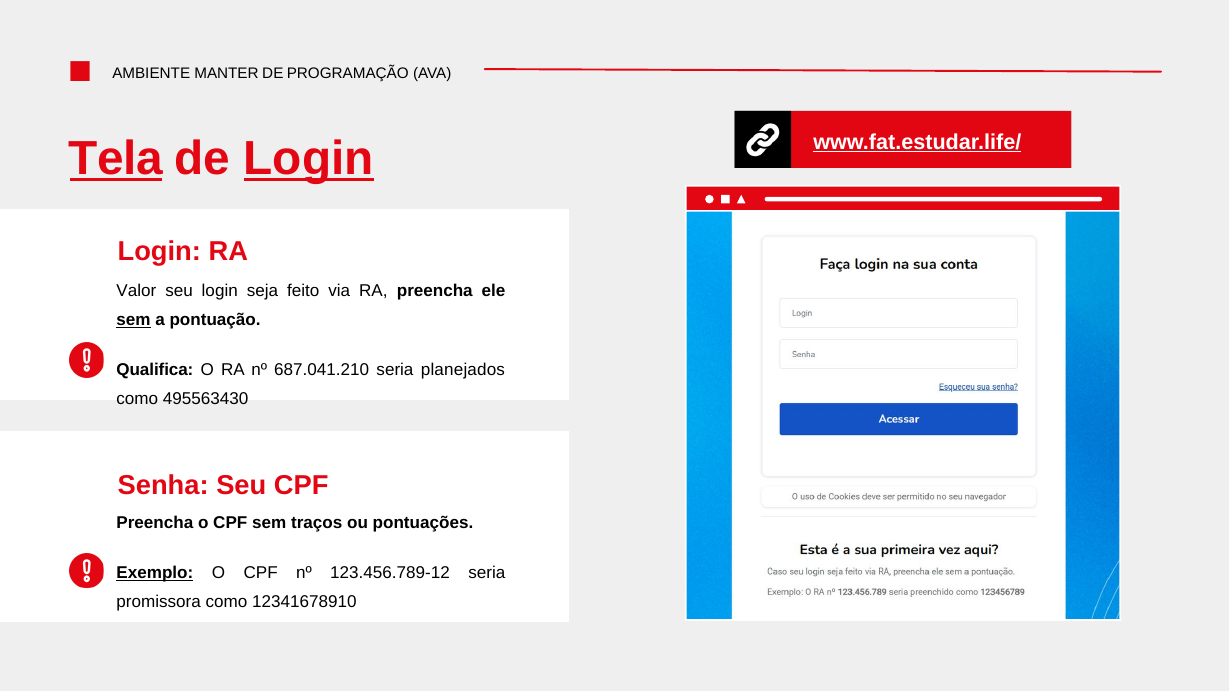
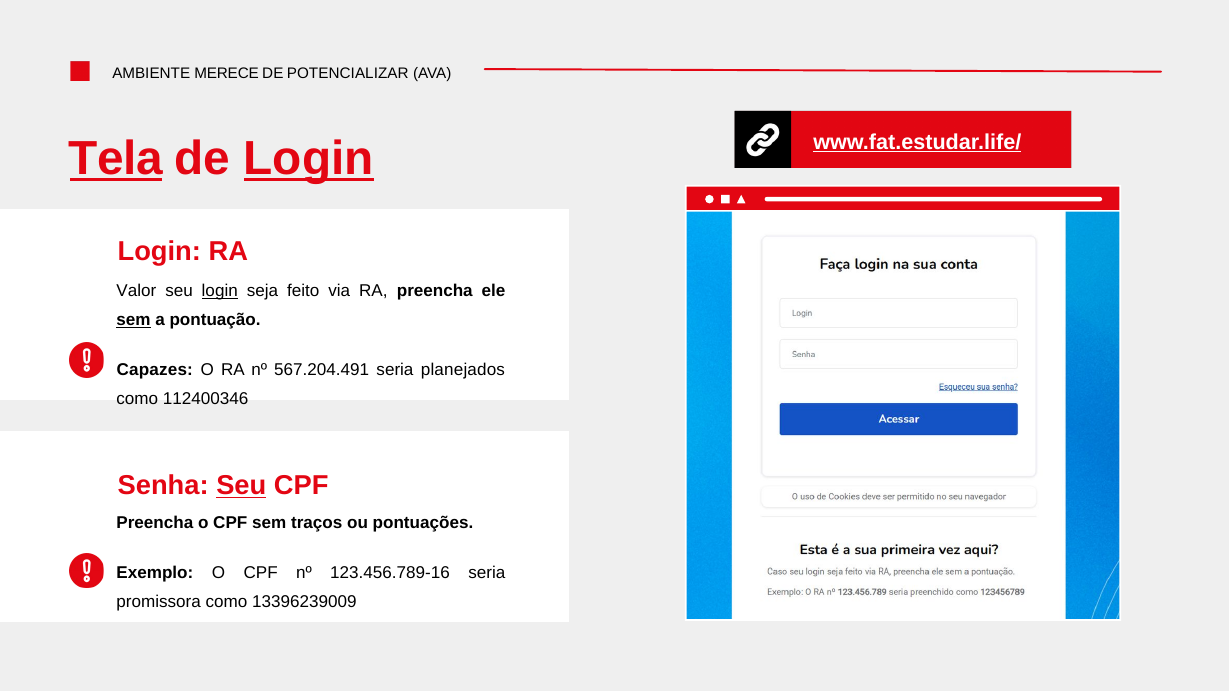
MANTER: MANTER -> MERECE (227, 73)
PROGRAMAÇÃO: PROGRAMAÇÃO -> POTENCIALIZAR (348, 73)
login underline: none -> present (220, 291)
Qualifica: Qualifica -> Capazes (155, 370)
687.041.210: 687.041.210 -> 567.204.491 (322, 370)
495563430: 495563430 -> 112400346 (206, 399)
Seu underline: none -> present (241, 486)
Exemplo underline: present -> none (155, 573)
123.456.789-12: 123.456.789-12 -> 123.456.789-16 (390, 573)
12341678910: 12341678910 -> 13396239009 (304, 602)
